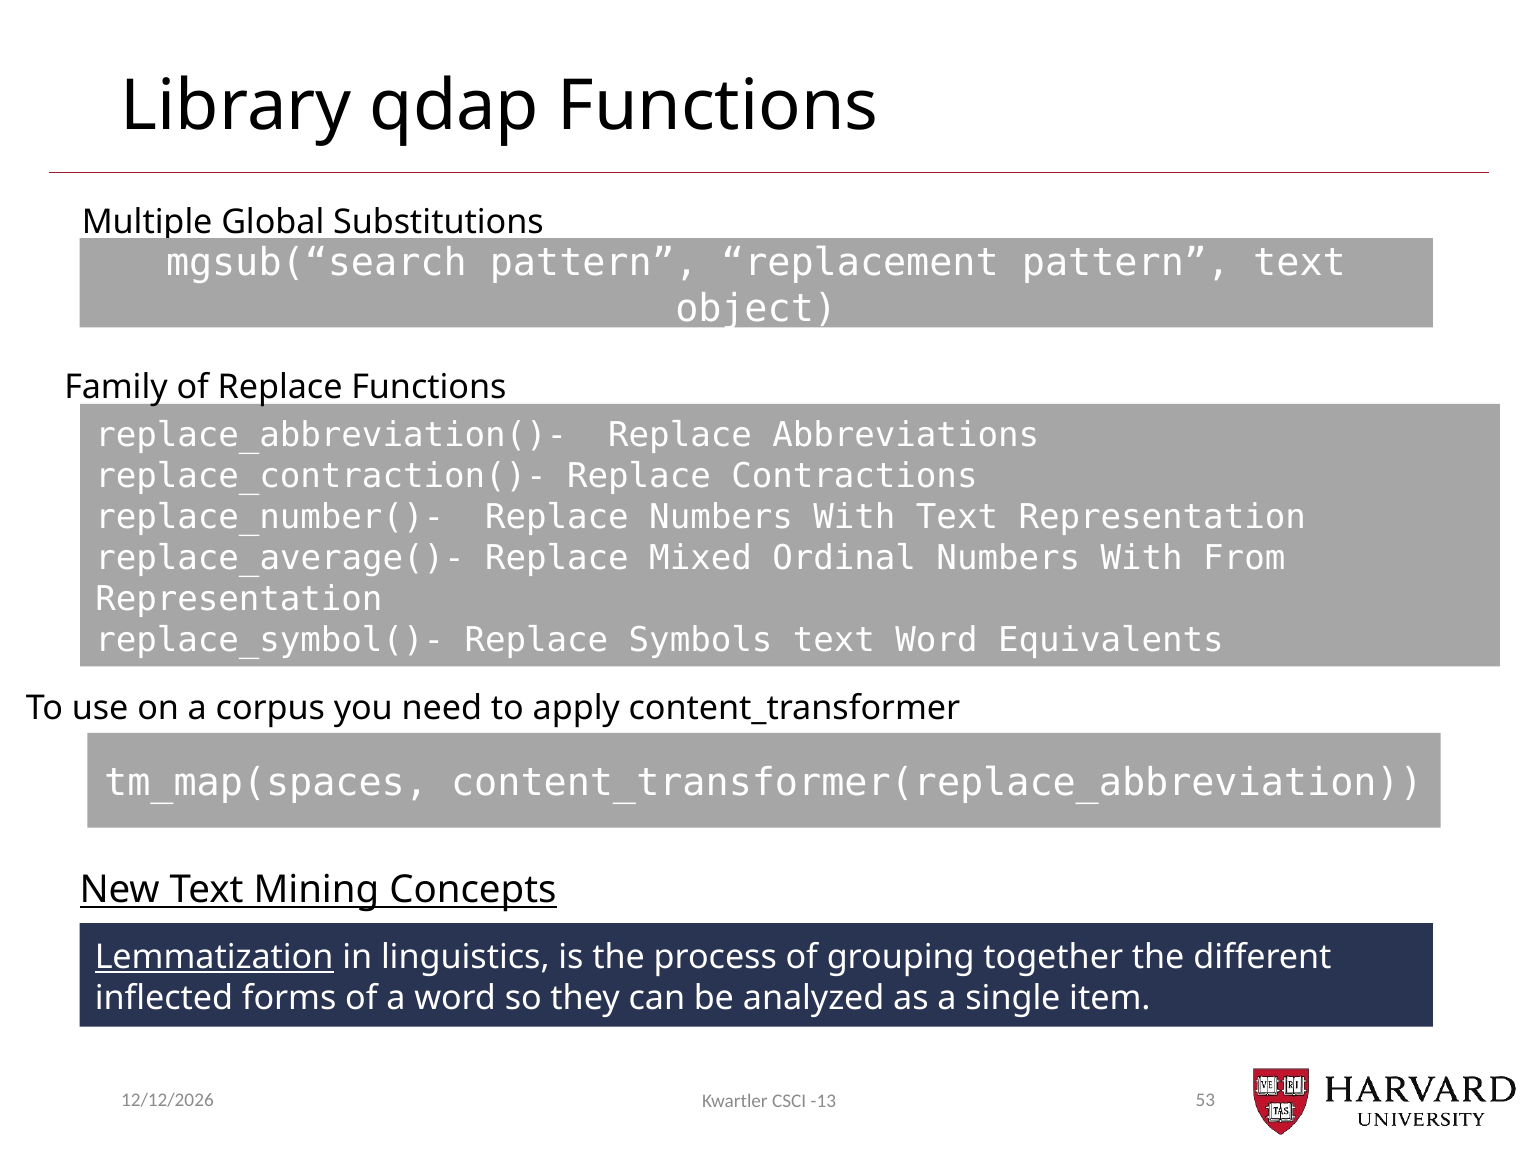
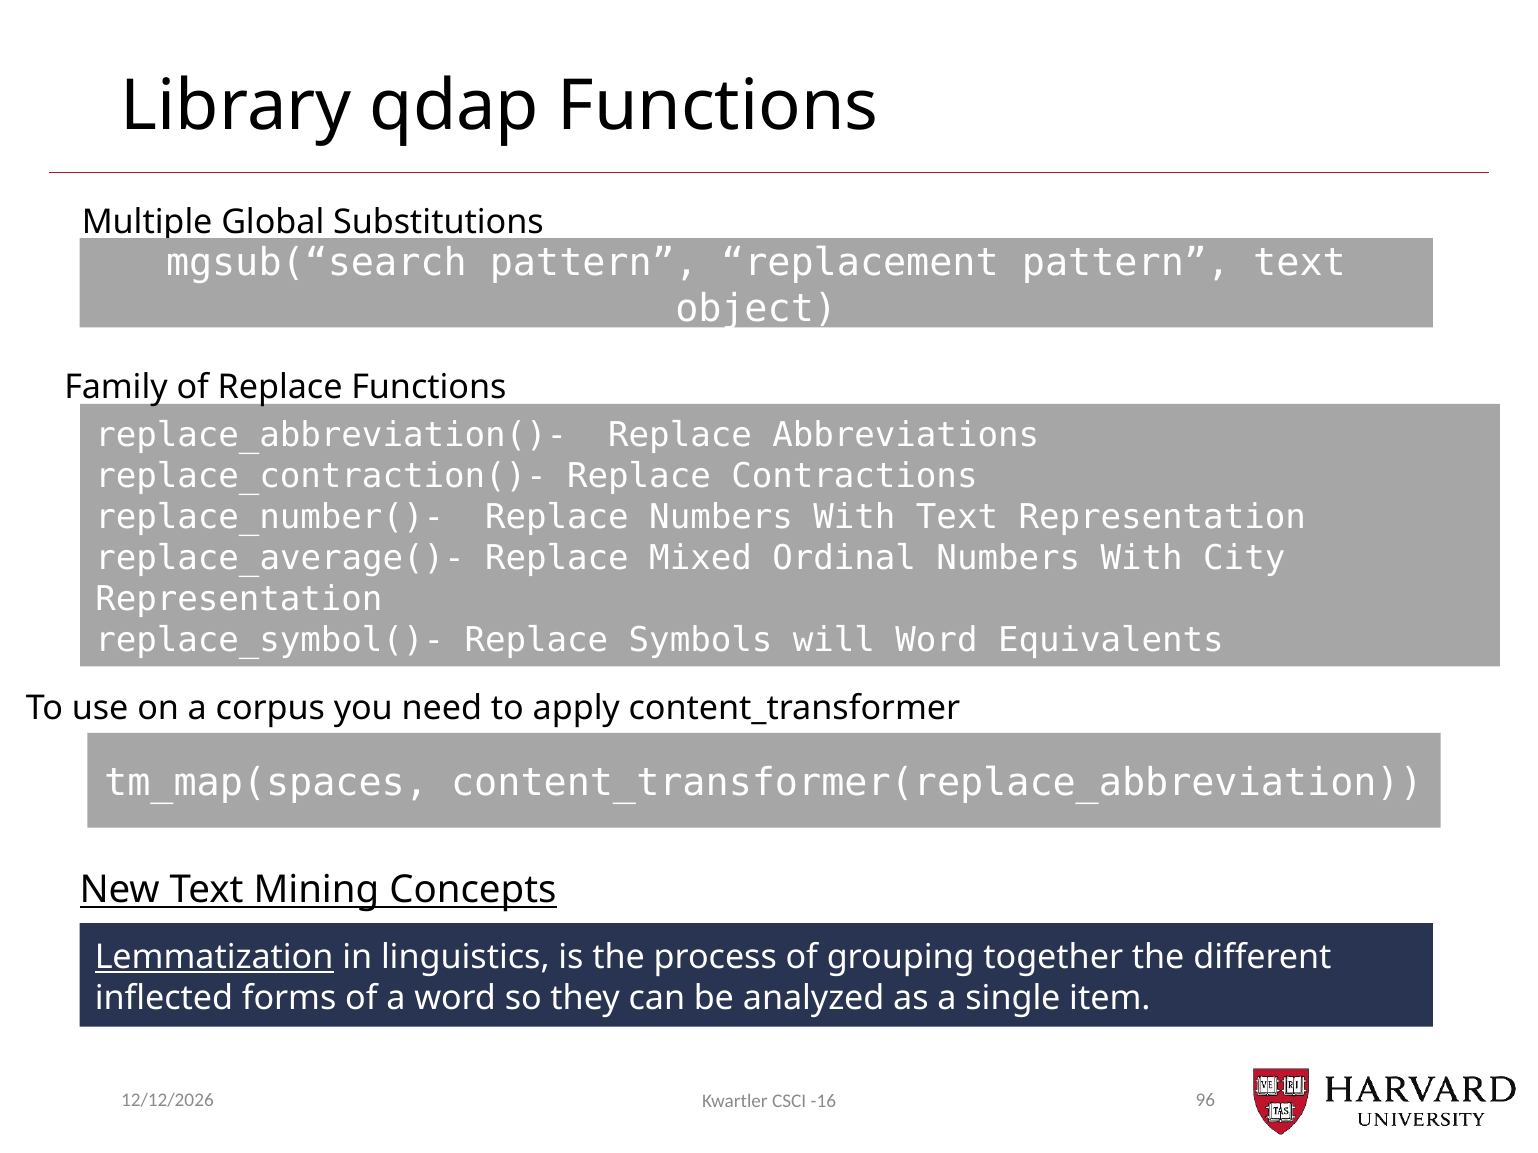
From: From -> City (1244, 558)
Symbols text: text -> will (834, 640)
53: 53 -> 96 (1205, 1101)
-13: -13 -> -16 (823, 1101)
